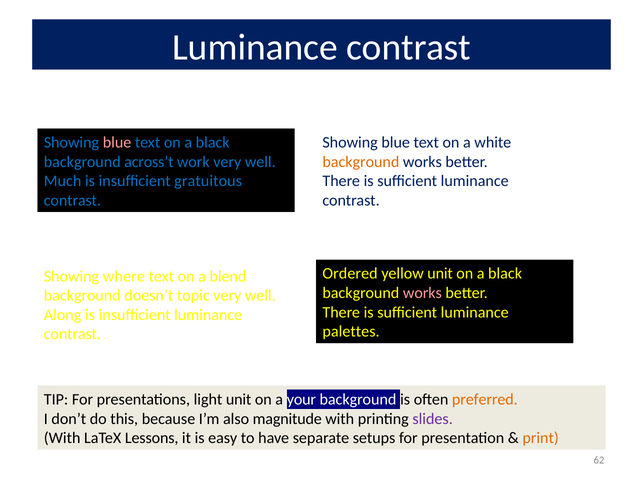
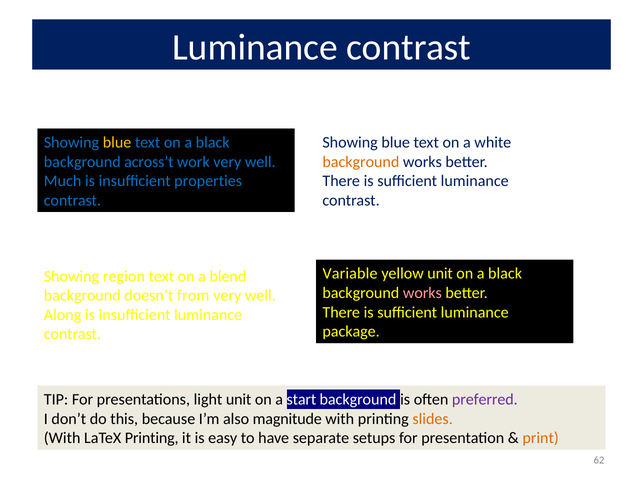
blue colour: pink -> yellow (117, 143)
gratuitous: gratuitous -> properties (208, 181)
Ordered: Ordered -> Variable (350, 274)
where: where -> region (124, 276)
topic: topic -> from (193, 296)
palettes: palettes -> package (351, 332)
your: your -> start (301, 400)
preferred colour: orange -> purple (485, 400)
slides colour: purple -> orange (433, 419)
LaTeX Lessons: Lessons -> Printing (152, 438)
